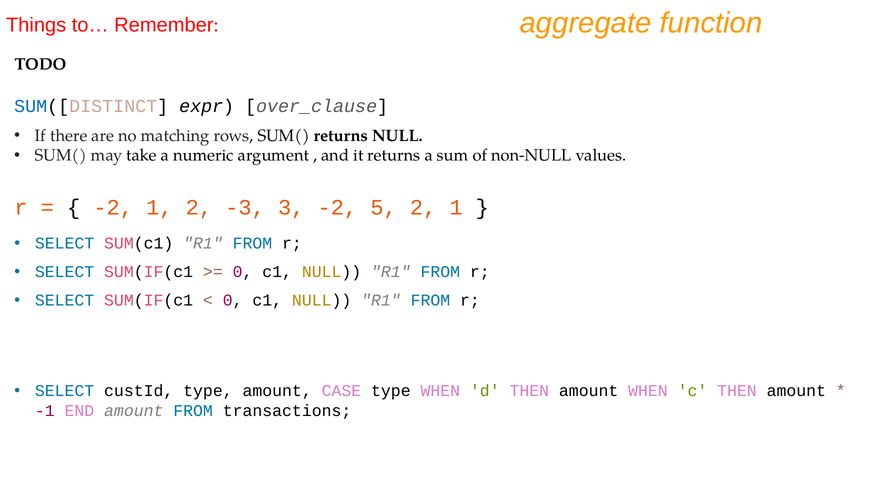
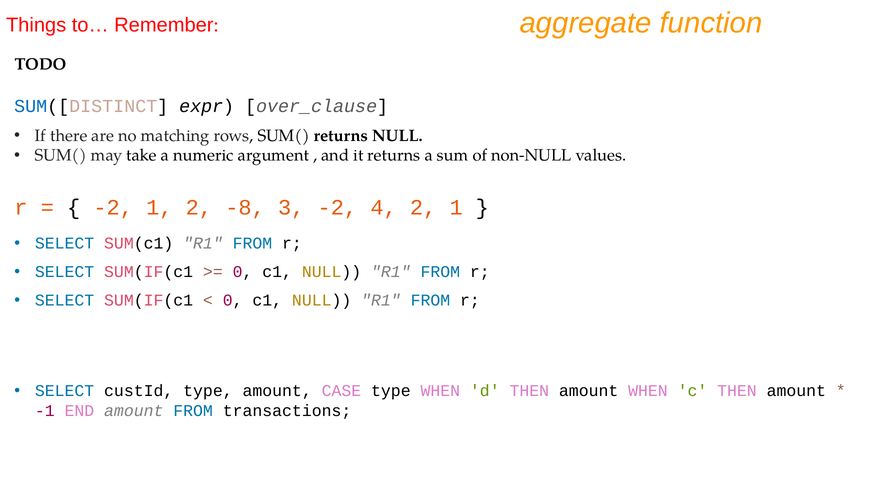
-3: -3 -> -8 (245, 208)
5: 5 -> 4 (384, 208)
